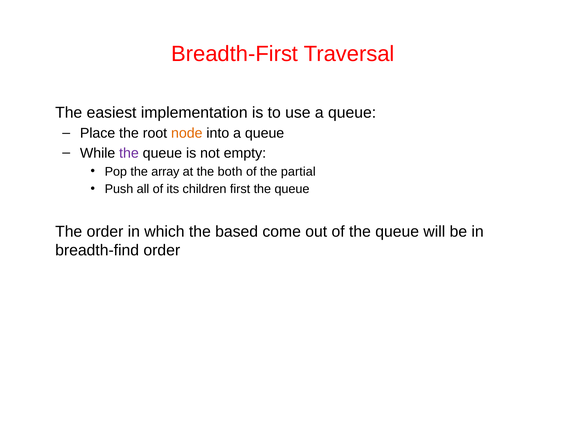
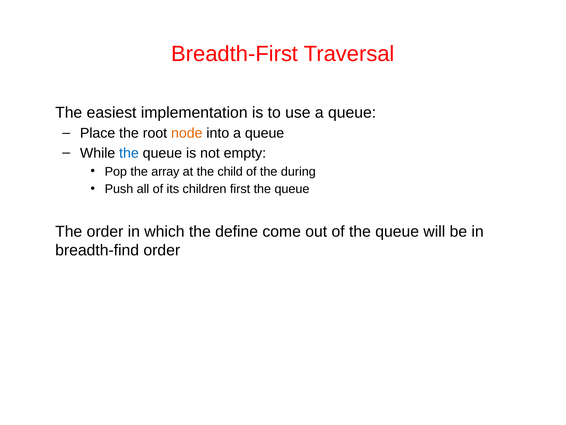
the colour: purple -> blue (129, 153)
both: both -> child (230, 171)
partial: partial -> during (298, 171)
based: based -> define (237, 231)
